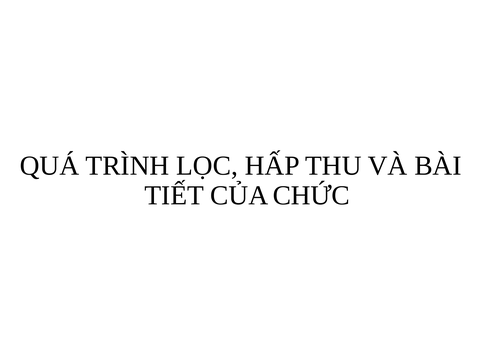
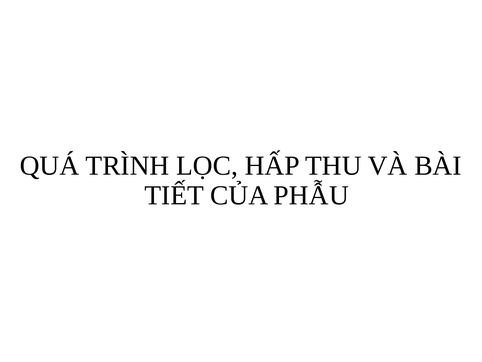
CHỨC: CHỨC -> PHẪU (311, 195)
